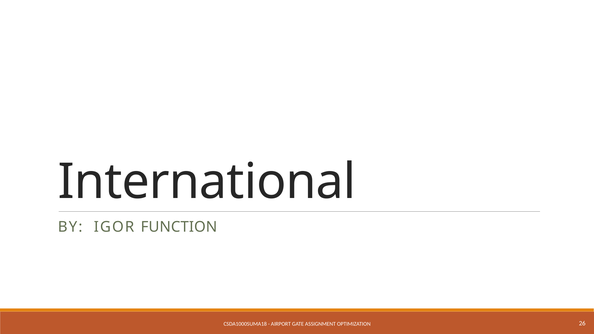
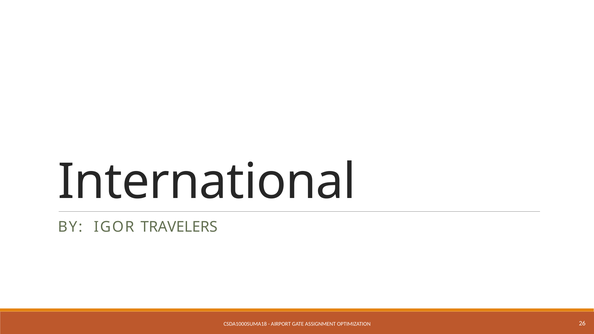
FUNCTION: FUNCTION -> TRAVELERS (179, 227)
